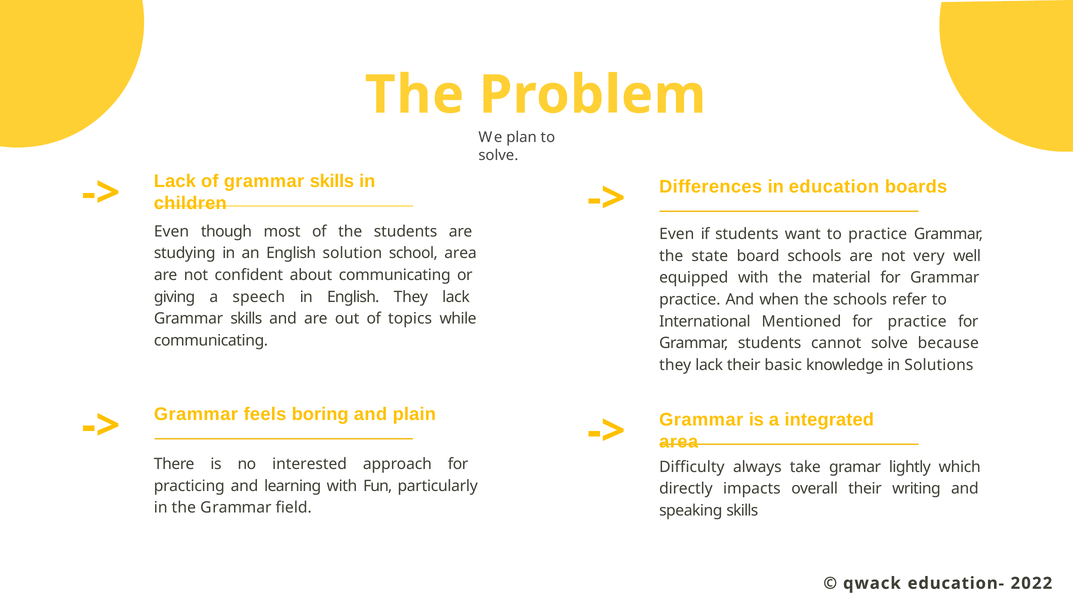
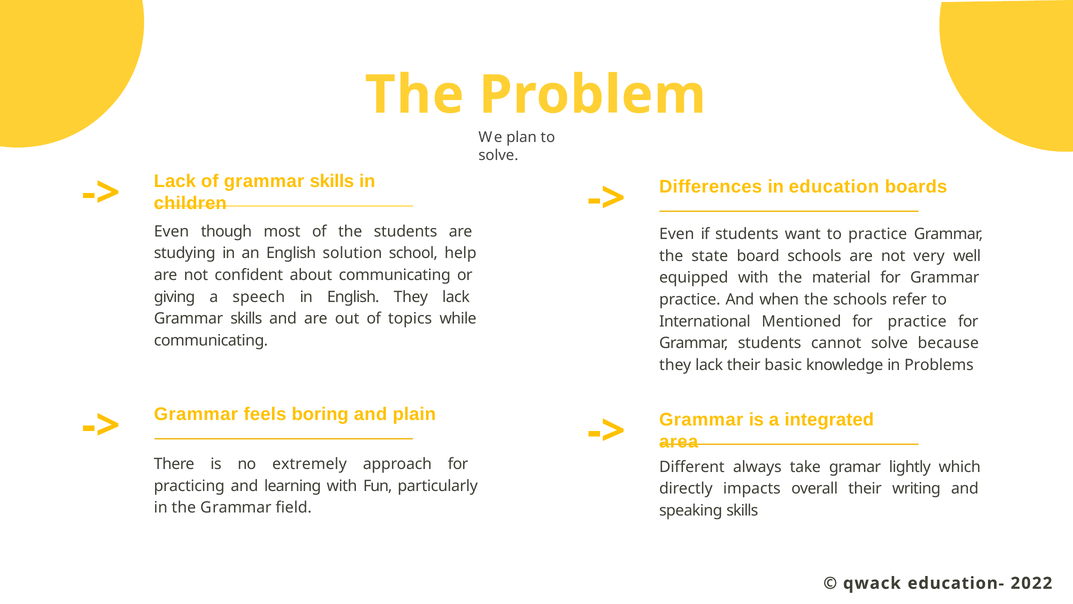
school area: area -> help (460, 253)
Solutions: Solutions -> Problems (939, 365)
interested: interested -> extremely (309, 464)
Difficulty: Difficulty -> Different (692, 467)
